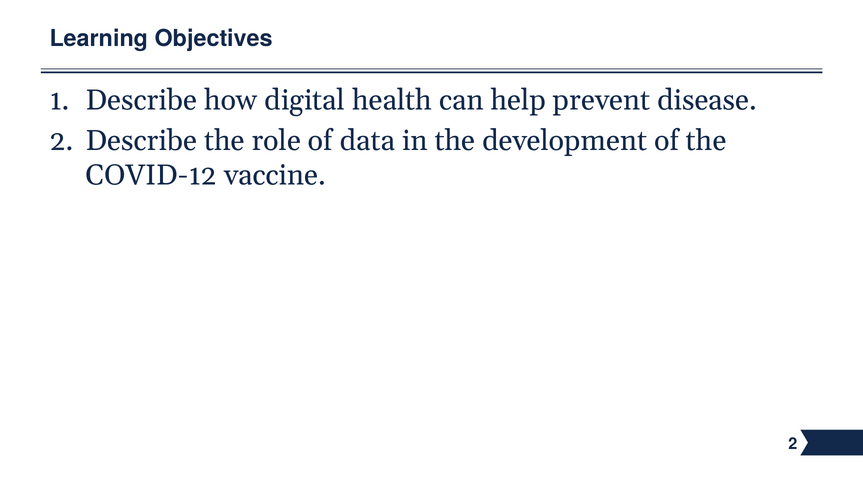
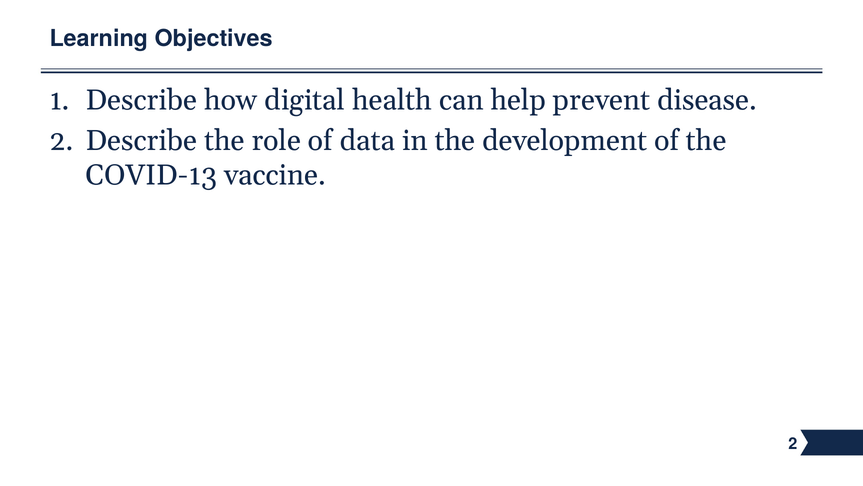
COVID-12: COVID-12 -> COVID-13 (151, 175)
